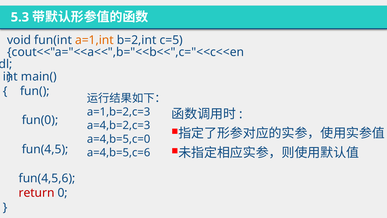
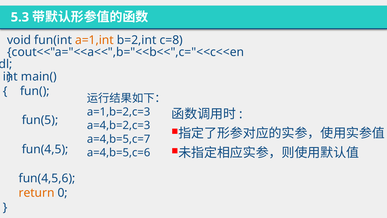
c=5: c=5 -> c=8 (171, 40)
fun(0: fun(0 -> fun(5 (40, 120)
a=4,b=5,c=0: a=4,b=5,c=0 -> a=4,b=5,c=7 (119, 139)
return colour: red -> orange (37, 193)
